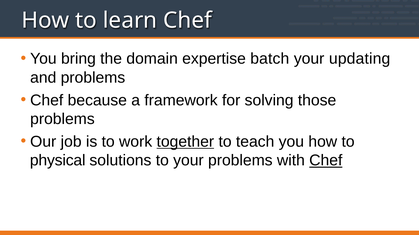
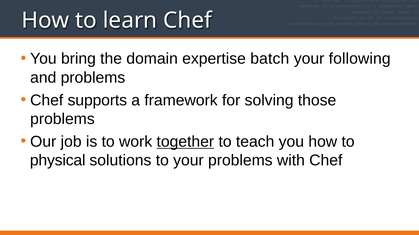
updating: updating -> following (360, 59)
because: because -> supports (97, 100)
Chef underline: present -> none (326, 161)
